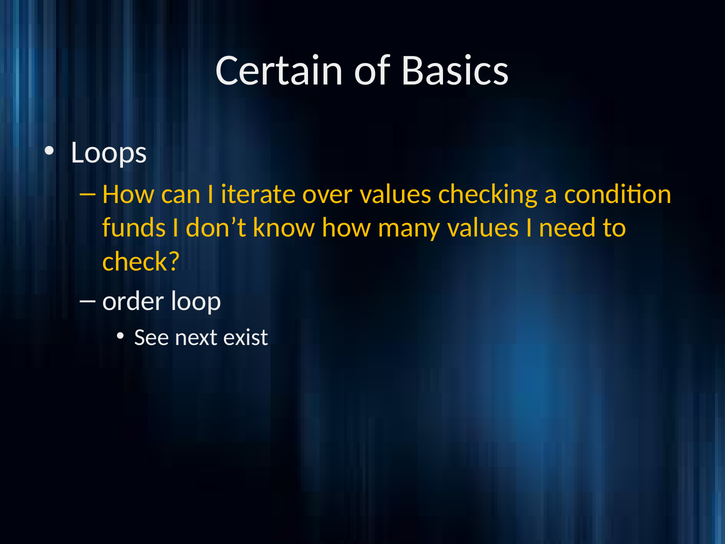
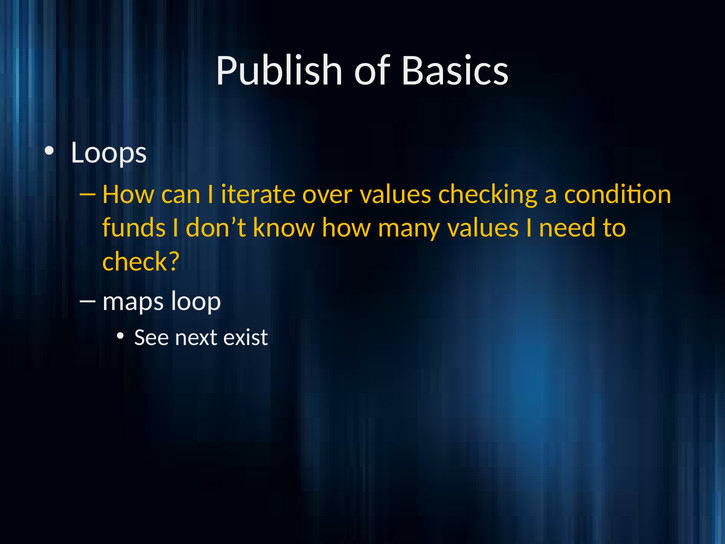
Certain: Certain -> Publish (280, 70)
order: order -> maps (133, 301)
